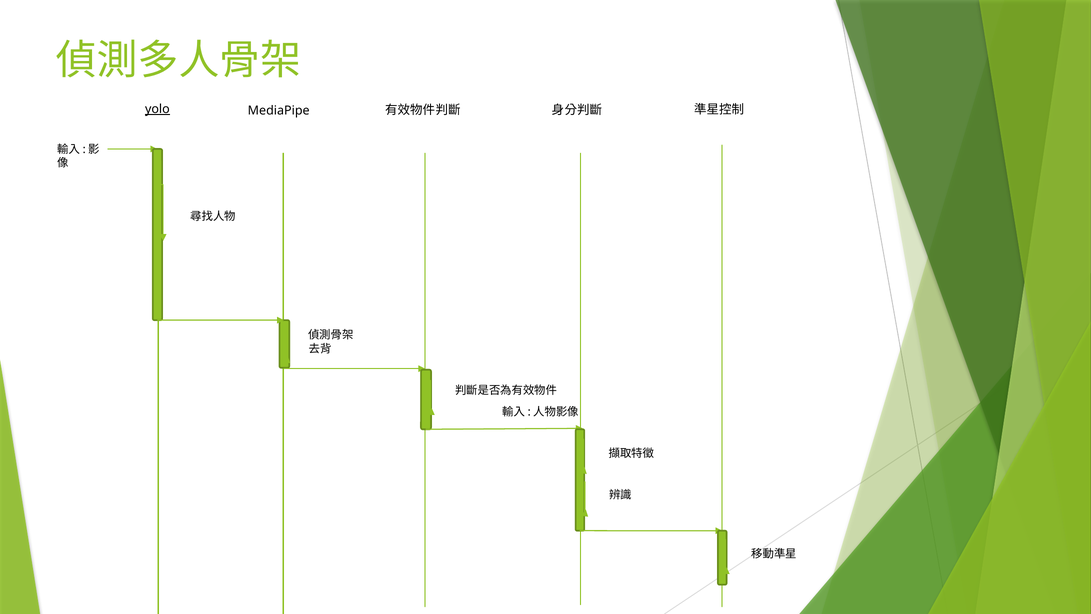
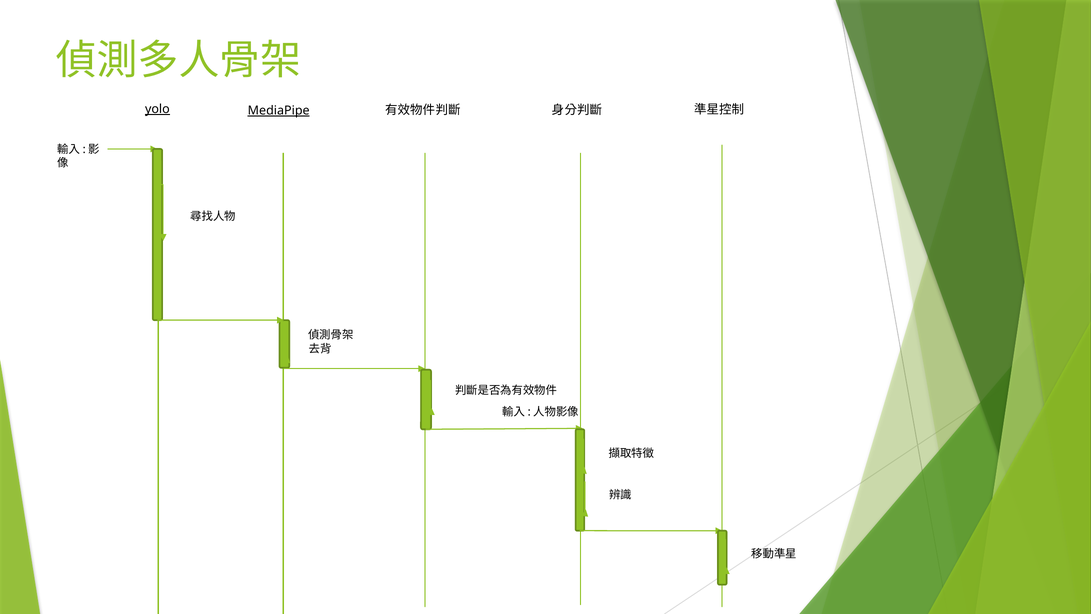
MediaPipe underline: none -> present (279, 111)
